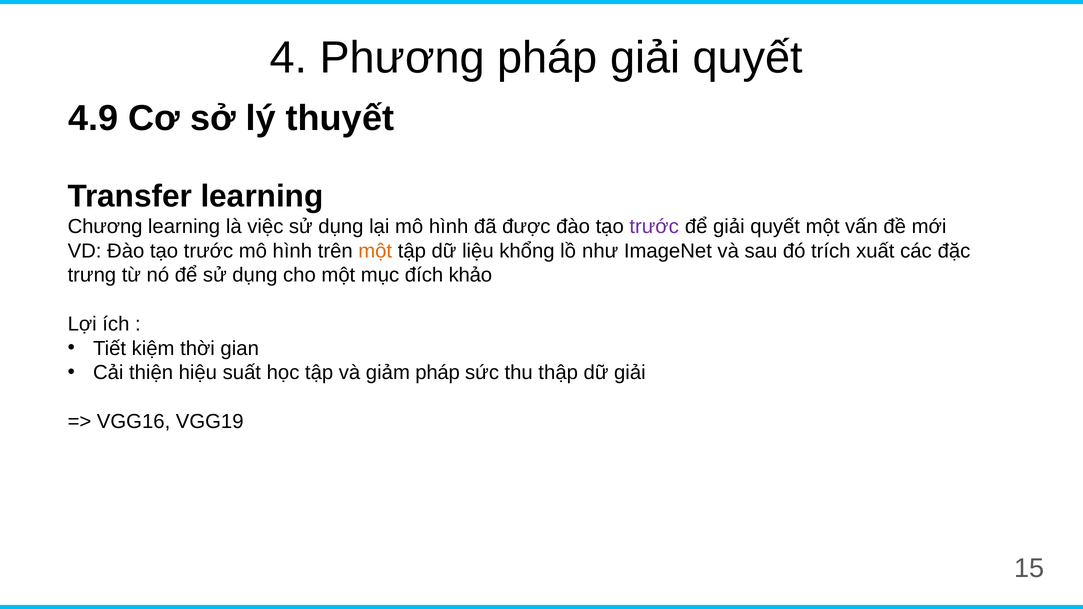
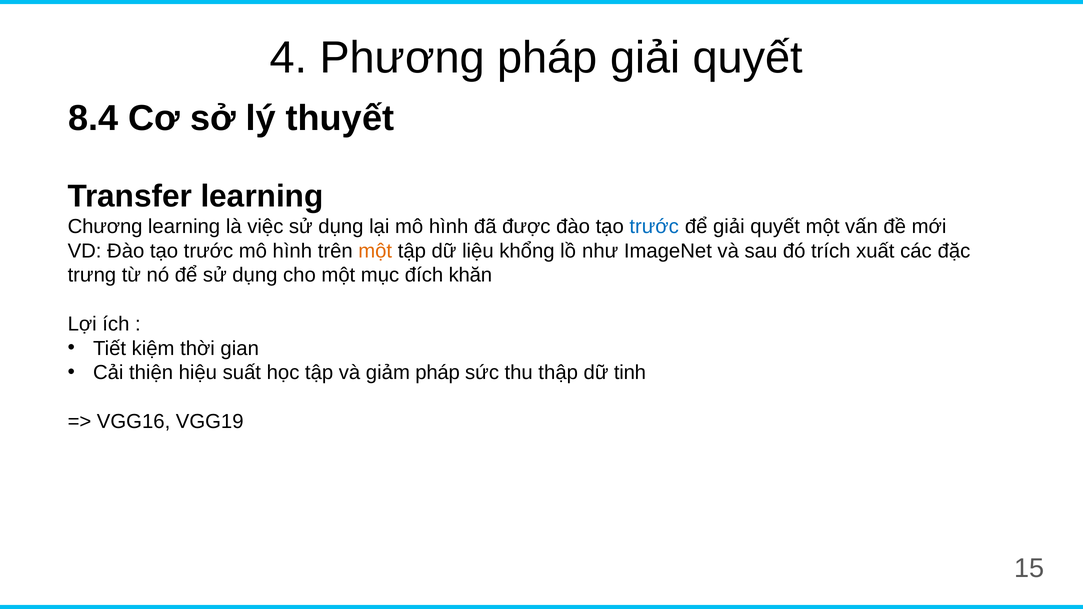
4.9: 4.9 -> 8.4 (93, 119)
trước colour: purple -> blue (654, 227)
khảo: khảo -> khăn (470, 275)
dữ giải: giải -> tinh (630, 373)
